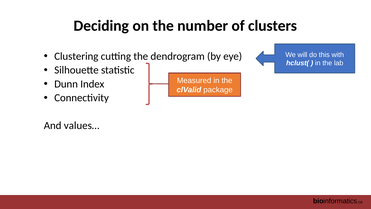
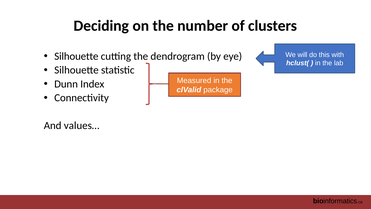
Clustering: Clustering -> Silhouette (76, 56)
